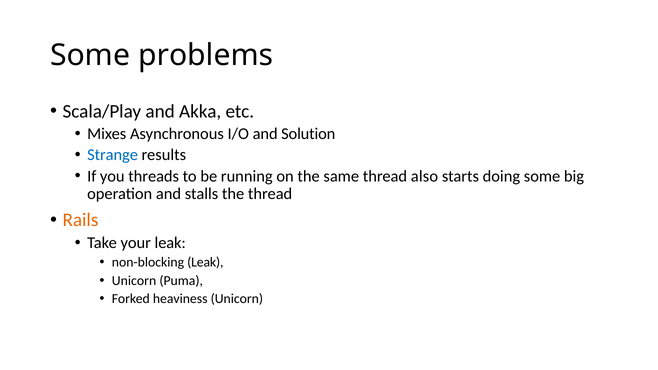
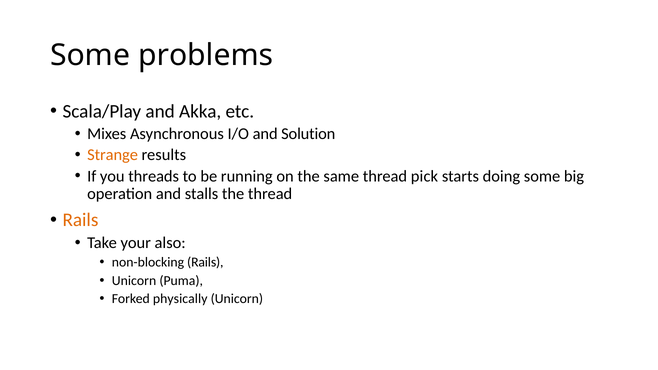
Strange colour: blue -> orange (113, 155)
also: also -> pick (424, 176)
your leak: leak -> also (170, 243)
non-blocking Leak: Leak -> Rails (205, 263)
heaviness: heaviness -> physically (180, 299)
